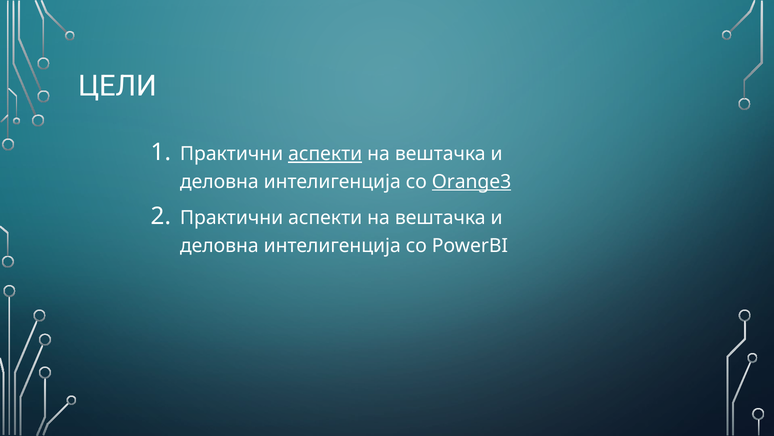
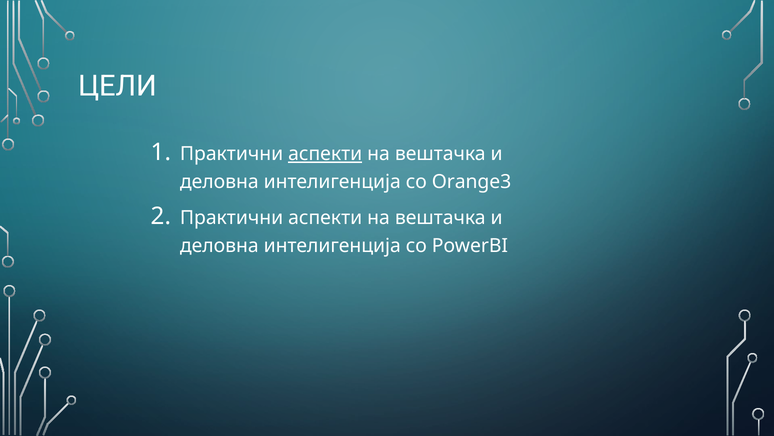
Orange3 underline: present -> none (472, 181)
